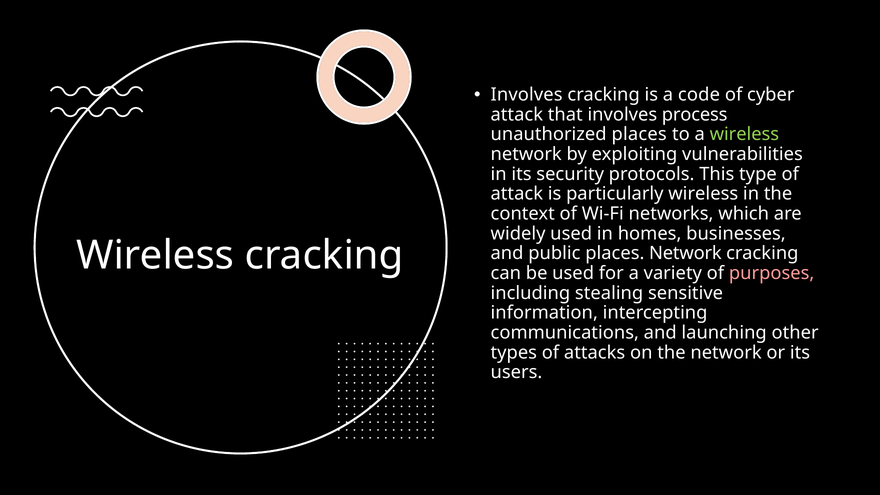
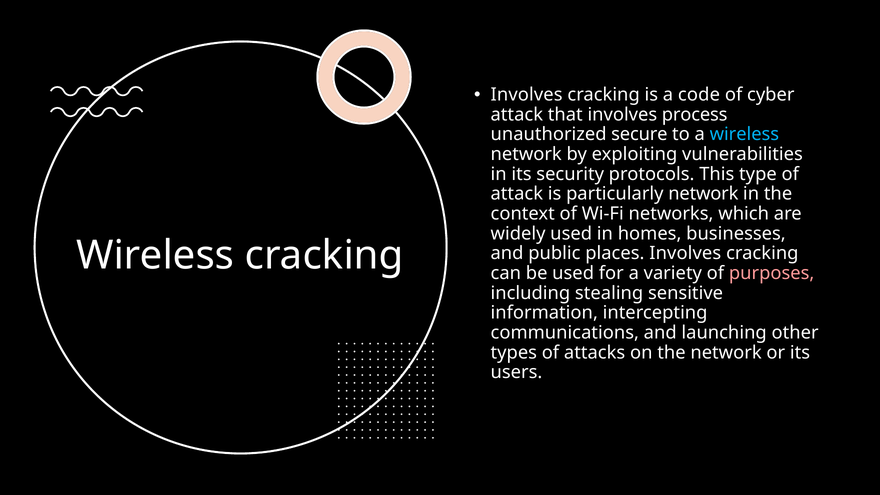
unauthorized places: places -> secure (639, 134)
wireless colour: light green -> light blue (744, 134)
particularly wireless: wireless -> network (703, 194)
places Network: Network -> Involves (685, 253)
